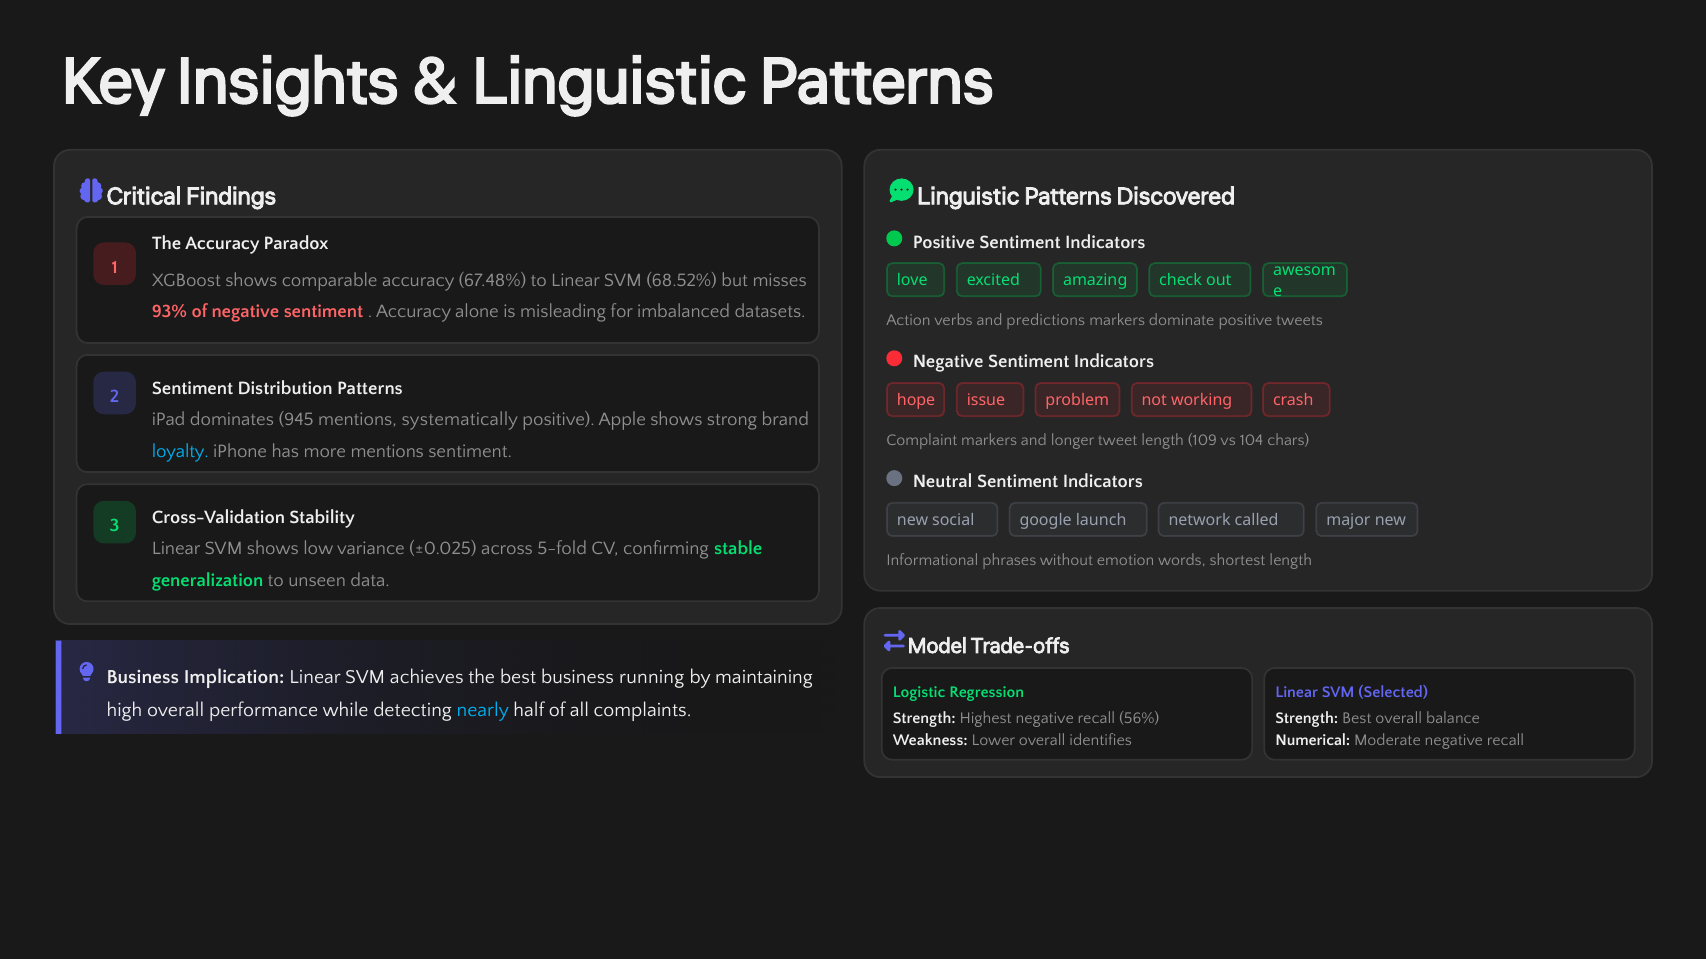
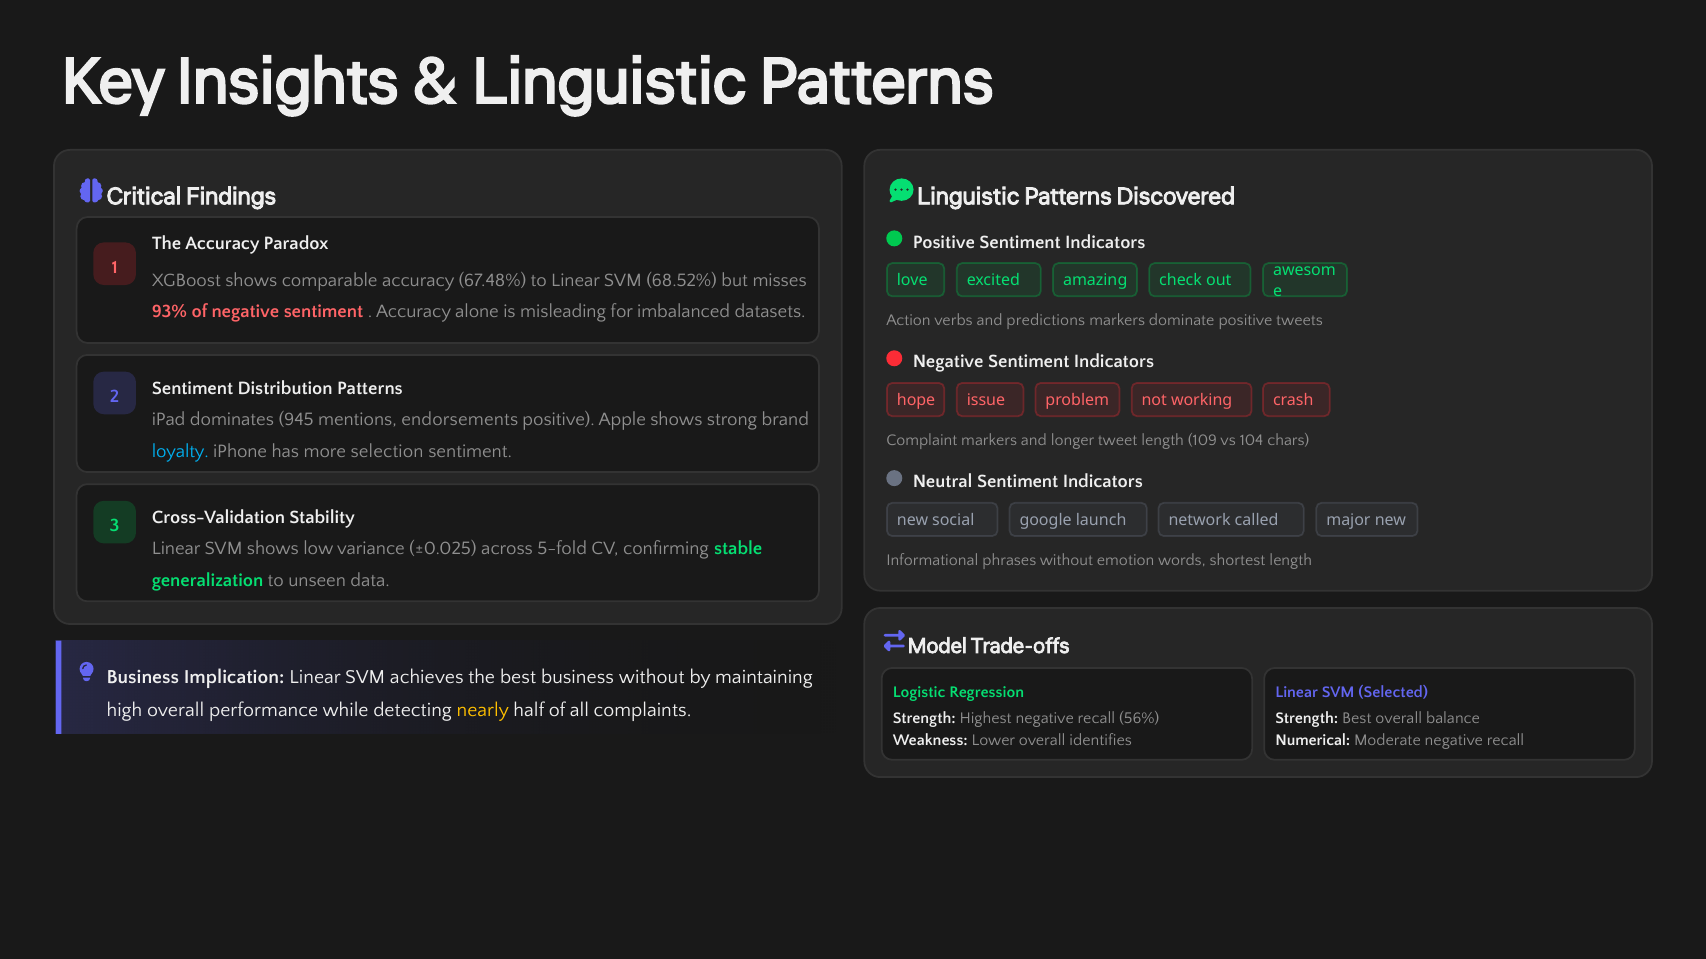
systematically: systematically -> endorsements (460, 420)
more mentions: mentions -> selection (387, 451)
business running: running -> without (652, 677)
nearly colour: light blue -> yellow (483, 710)
